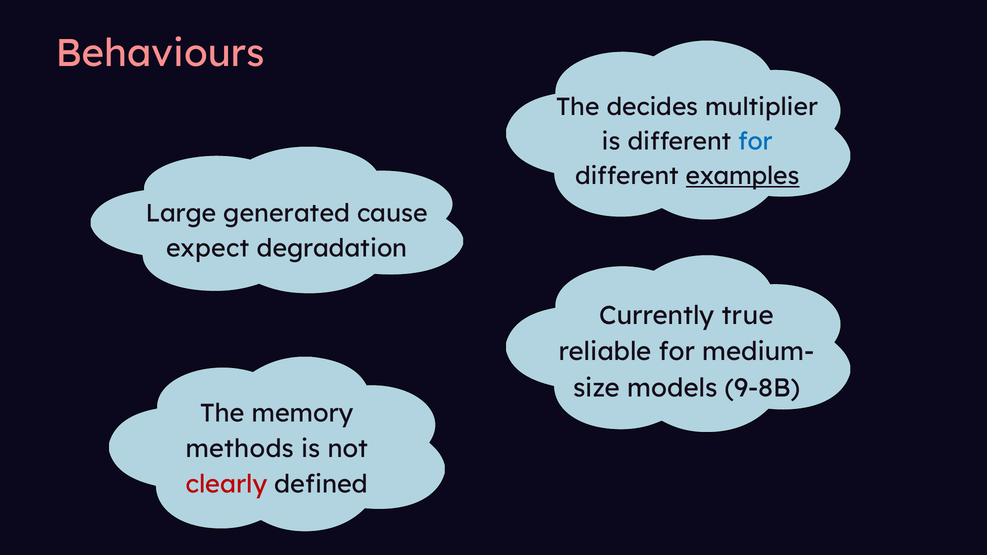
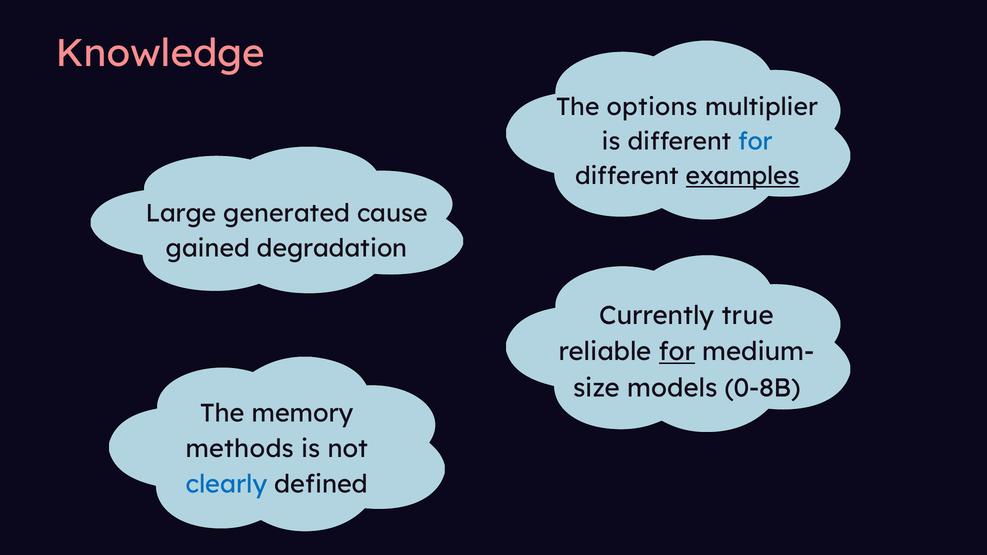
Behaviours: Behaviours -> Knowledge (160, 53)
decides: decides -> options (652, 107)
expect: expect -> gained (208, 249)
for underline: none -> present (677, 352)
9-8B: 9-8B -> 0-8B (763, 388)
clearly colour: red -> blue (227, 484)
